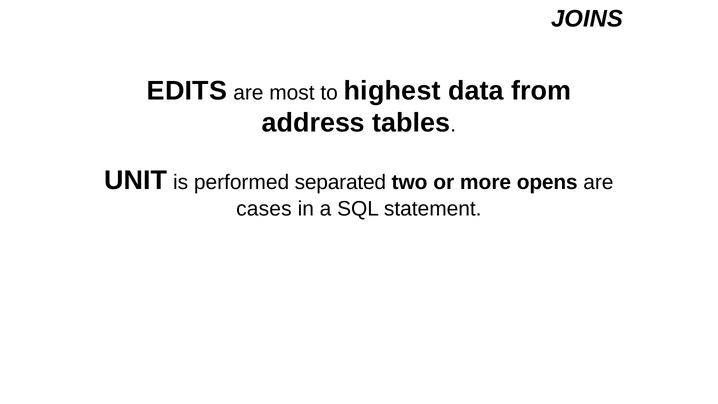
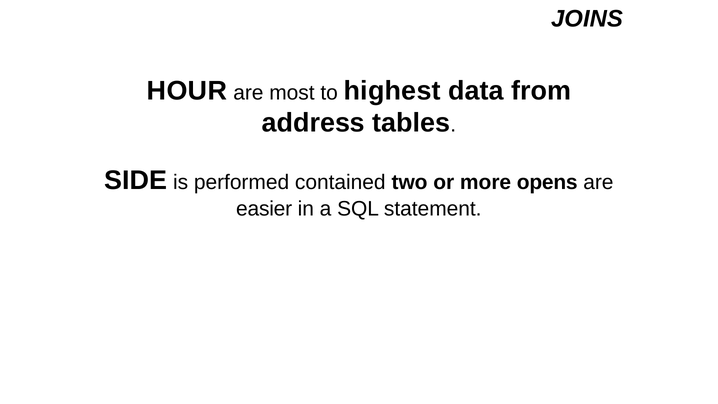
EDITS: EDITS -> HOUR (187, 91)
UNIT: UNIT -> SIDE (136, 181)
separated: separated -> contained (340, 182)
cases: cases -> easier (264, 209)
